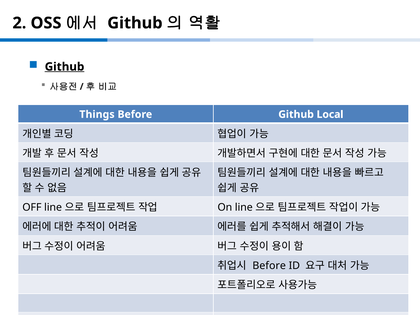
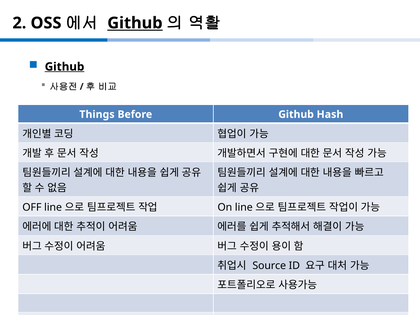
Github underline: none -> present (135, 23)
Local: Local -> Hash (330, 114)
Before: Before -> Source (269, 266)
